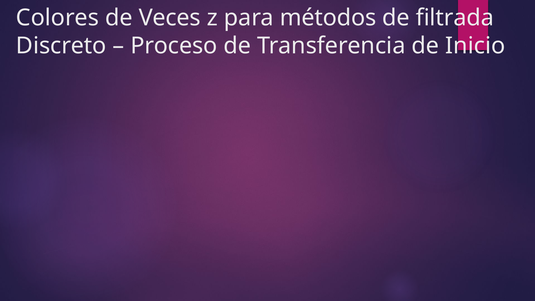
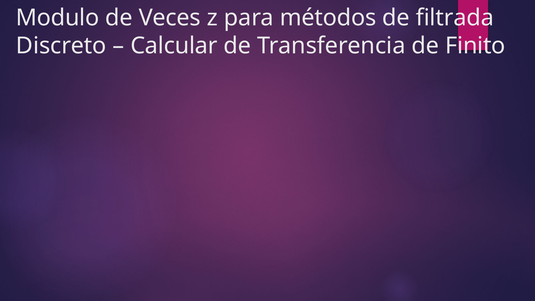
Colores: Colores -> Modulo (58, 18)
Proceso: Proceso -> Calcular (174, 46)
Inicio: Inicio -> Finito (475, 46)
